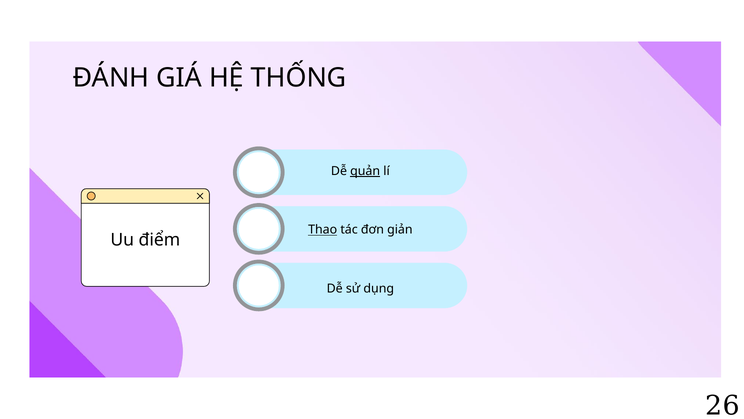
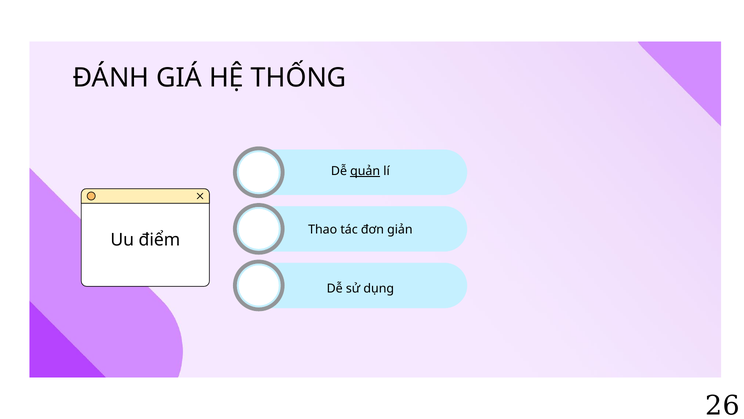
Thao underline: present -> none (323, 230)
